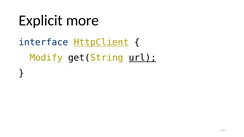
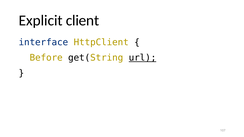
more: more -> client (82, 20)
HttpClient underline: present -> none (101, 42)
Modify: Modify -> Before (46, 58)
